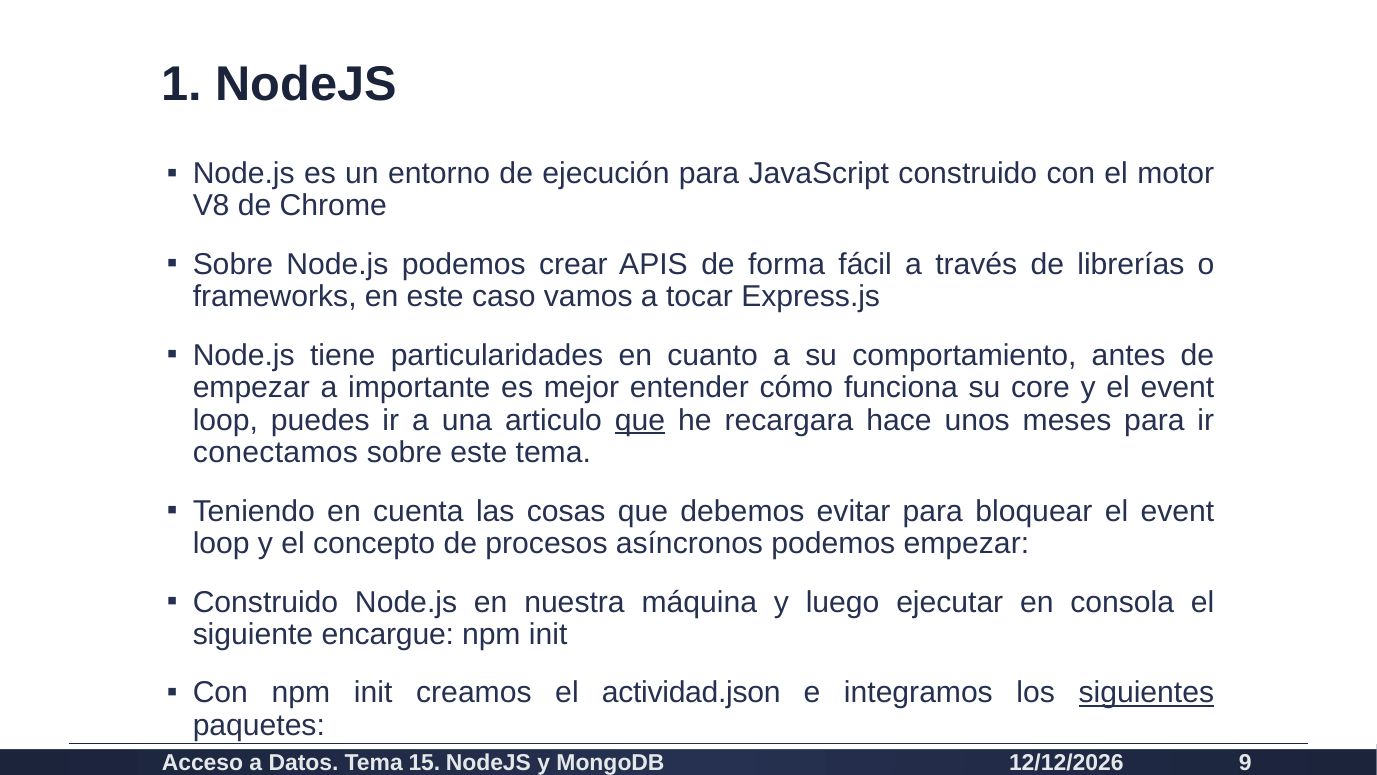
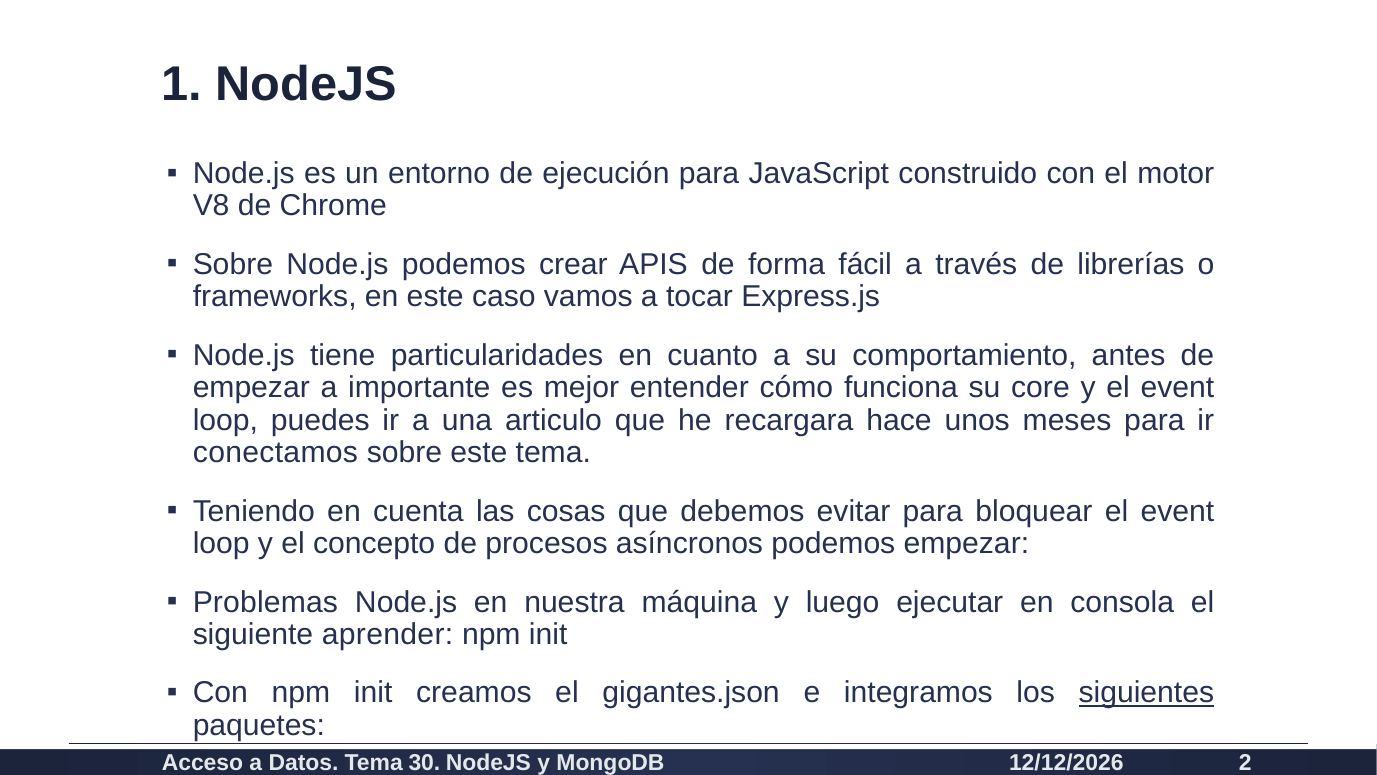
que underline: present -> none (640, 420)
Construido: Construido -> Problemas (265, 602)
encargue: encargue -> aprender (388, 634)
actividad.json: actividad.json -> gigantes.json (691, 693)
15: 15 -> 30 (424, 762)
9: 9 -> 2 (1245, 762)
